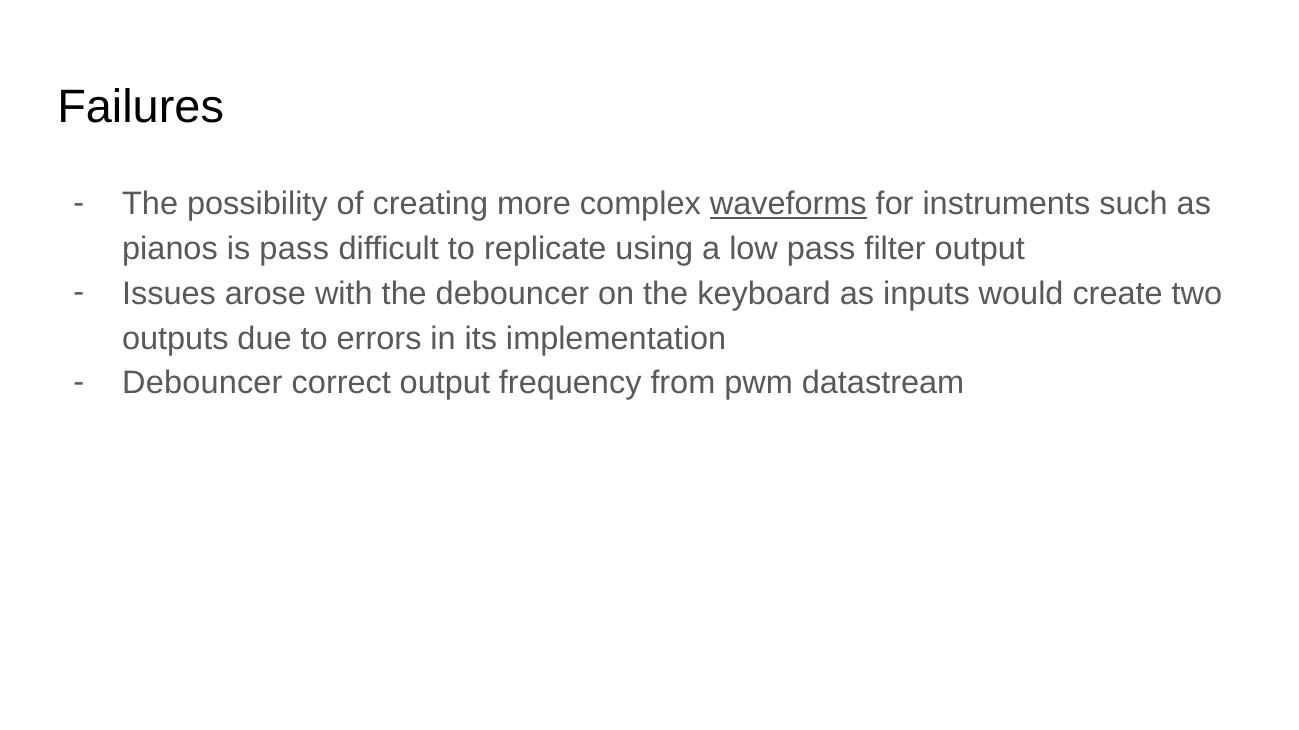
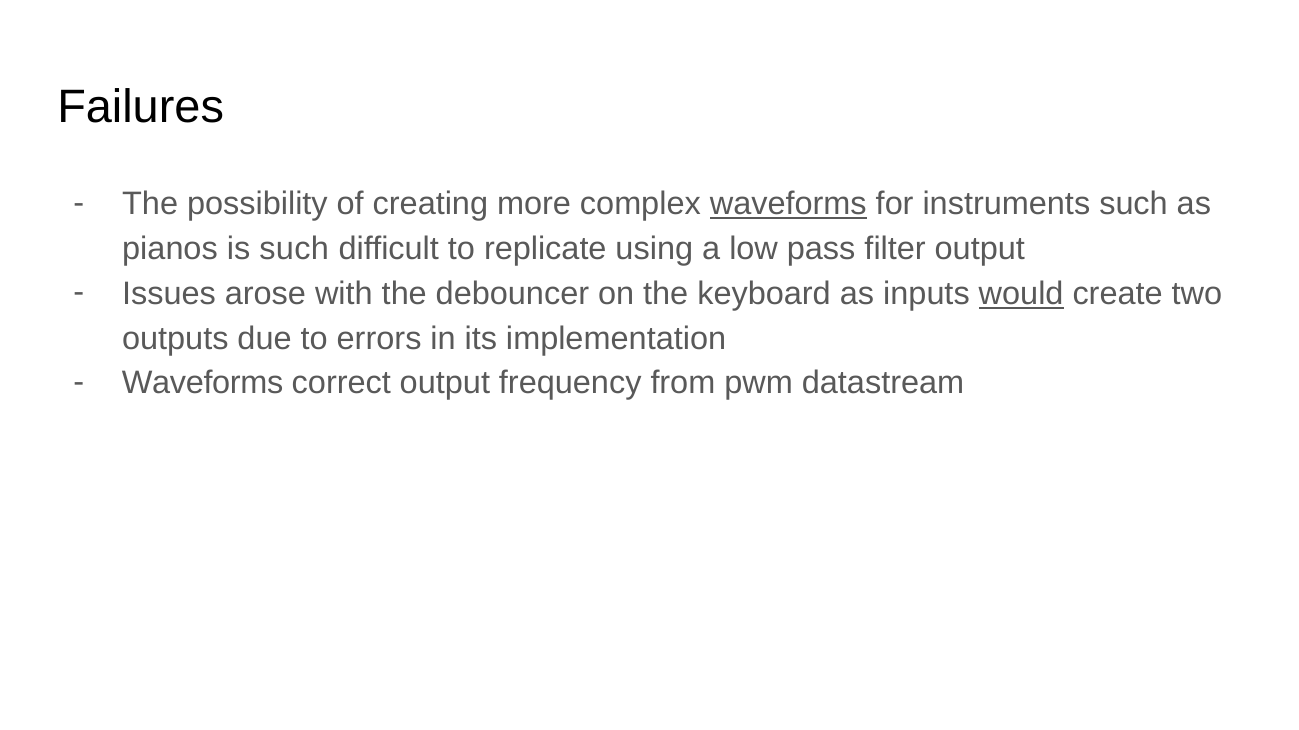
is pass: pass -> such (294, 249)
would underline: none -> present (1021, 294)
Debouncer: Debouncer -> Waveforms (203, 383)
